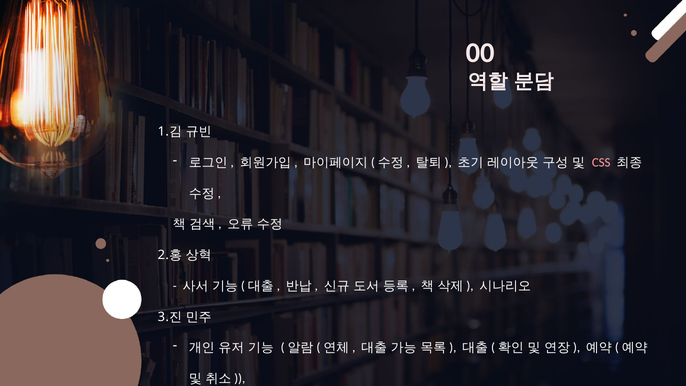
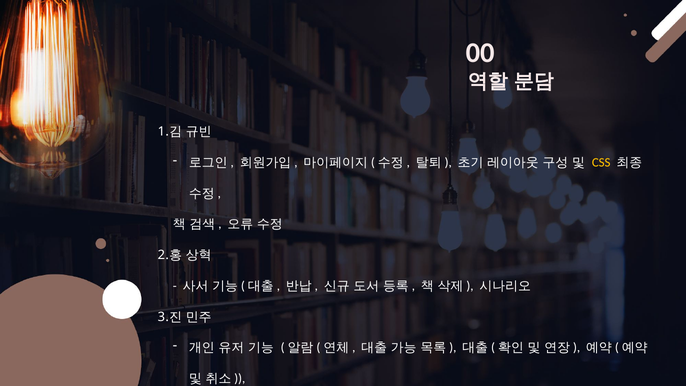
CSS colour: pink -> yellow (601, 162)
